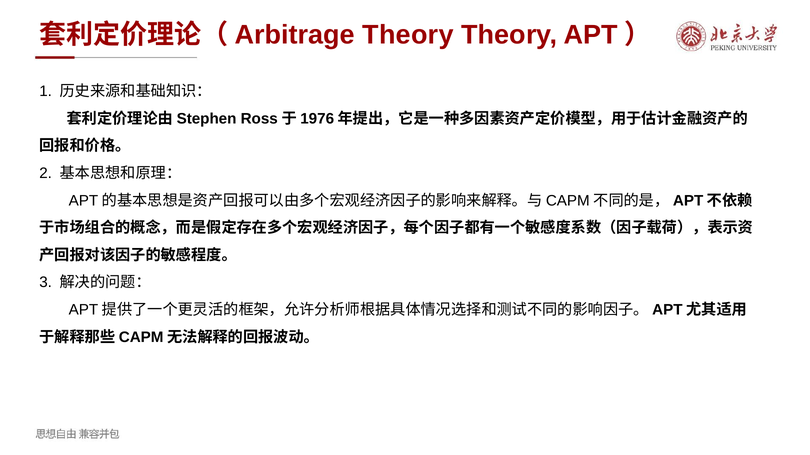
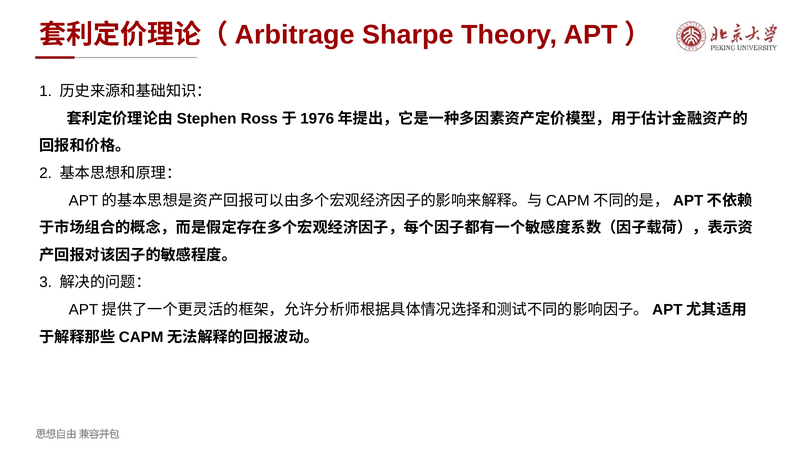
Theory: Theory -> Sharpe (408, 35)
